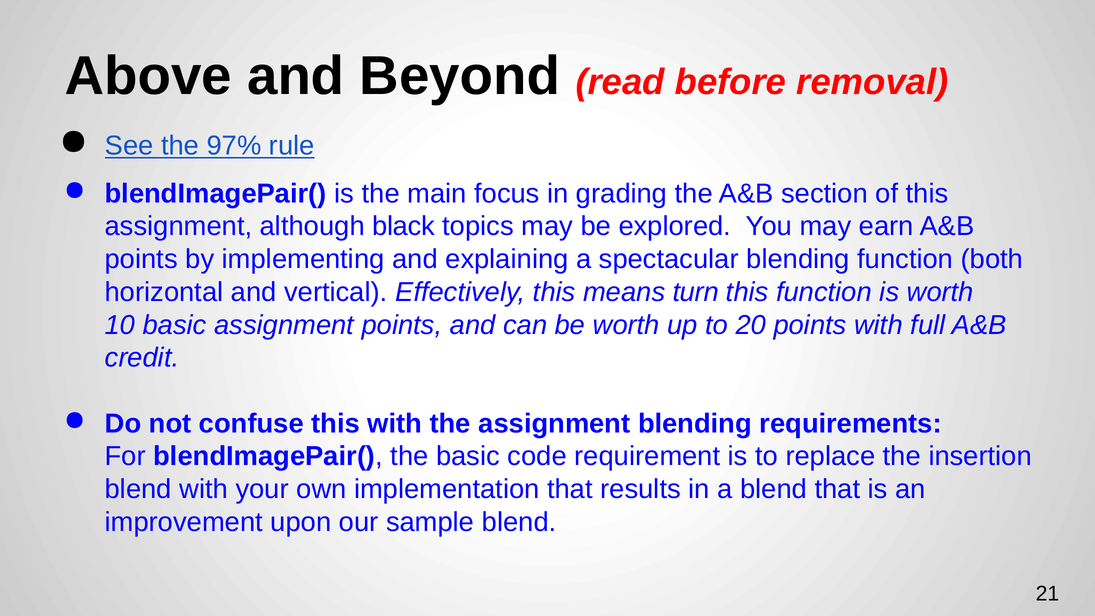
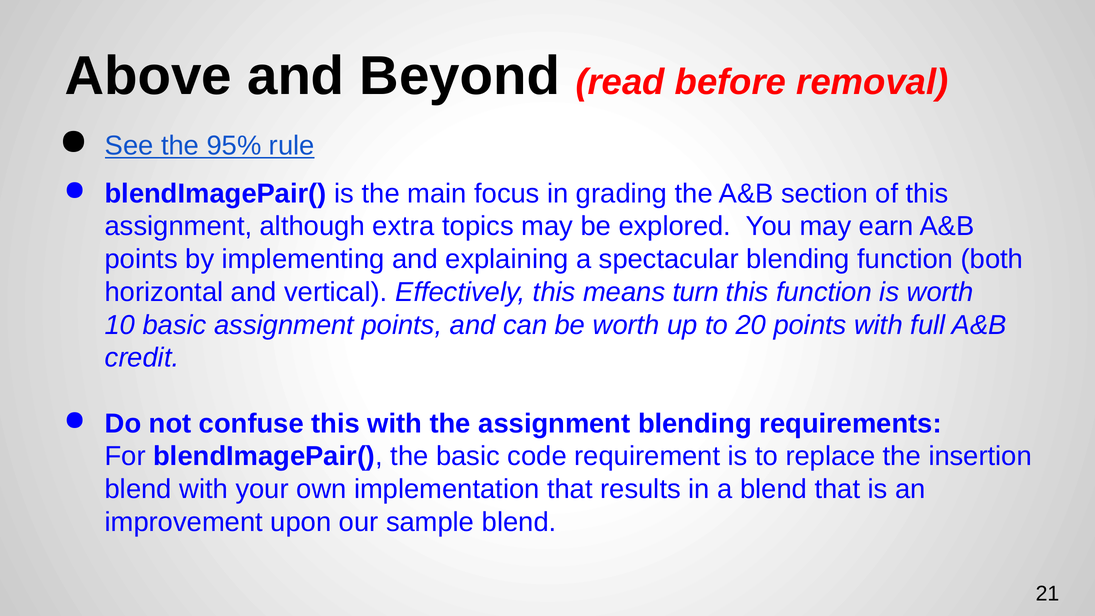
97%: 97% -> 95% (234, 146)
black: black -> extra (403, 226)
